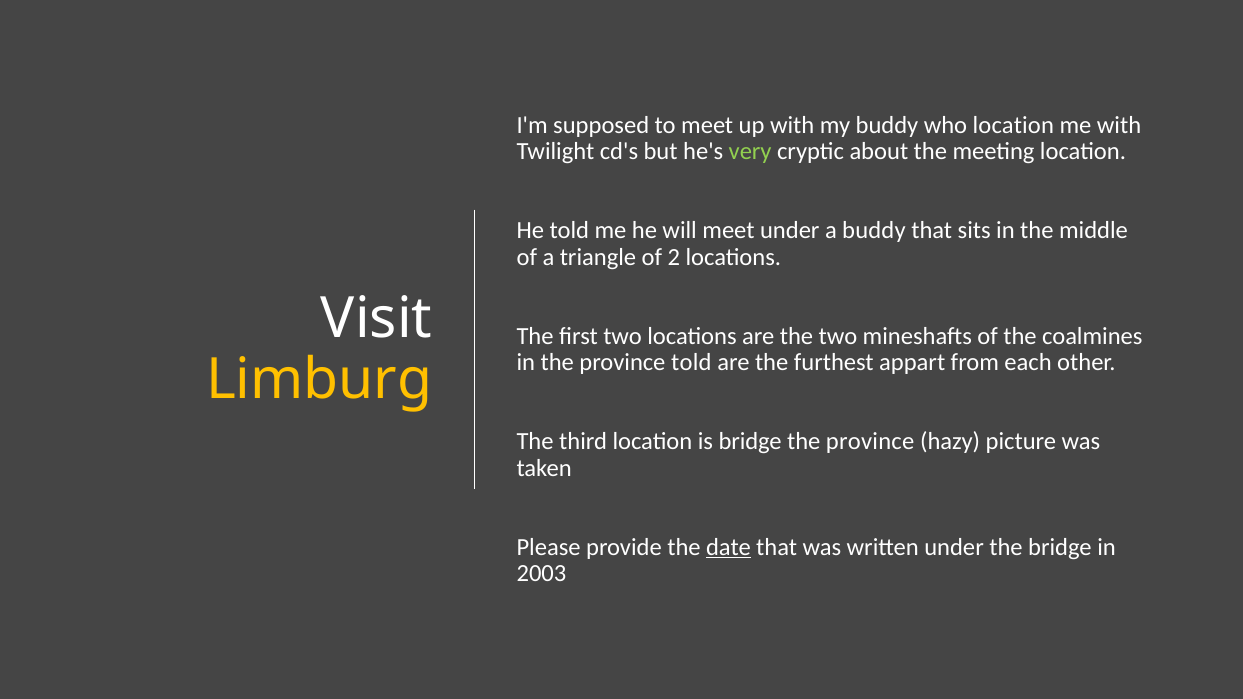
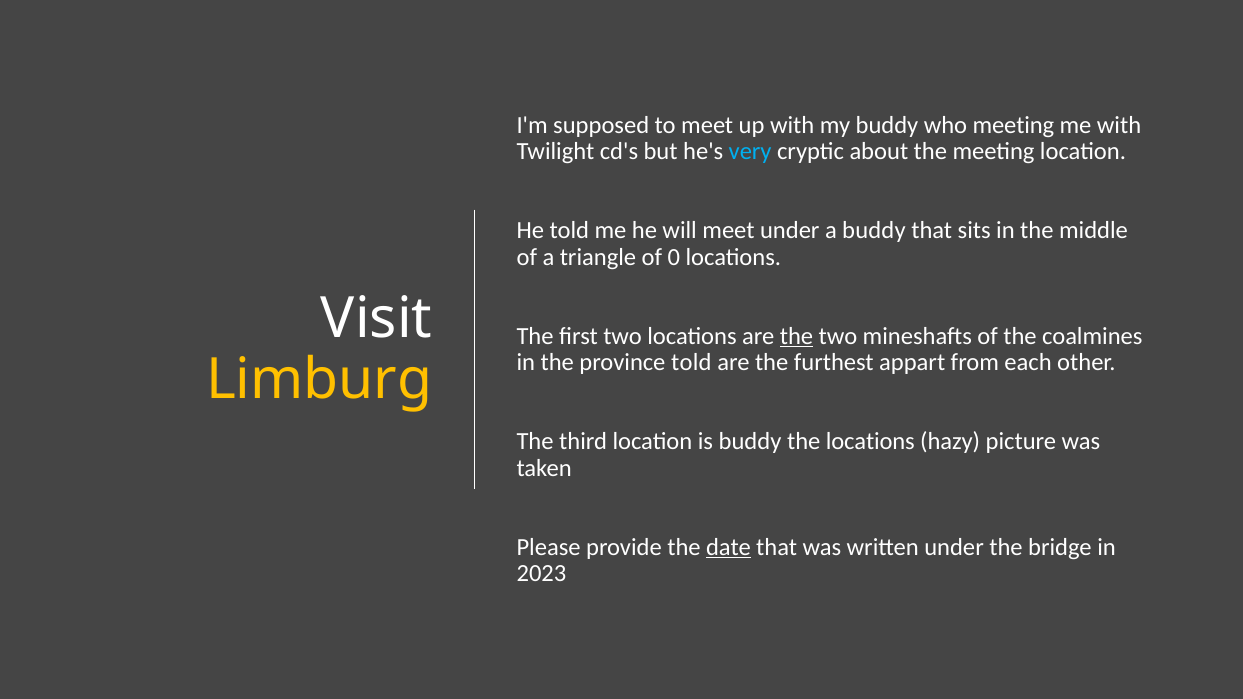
who location: location -> meeting (1013, 125)
very colour: light green -> light blue (750, 152)
2: 2 -> 0 (674, 257)
the underline: none -> present (797, 336)
is bridge: bridge -> buddy (750, 442)
province: province -> locations (870, 442)
2003: 2003 -> 2023 (541, 574)
